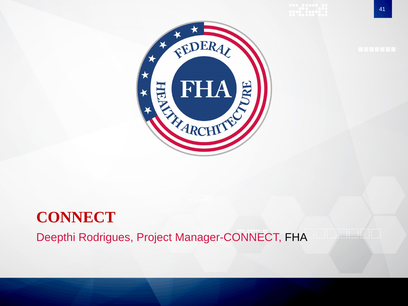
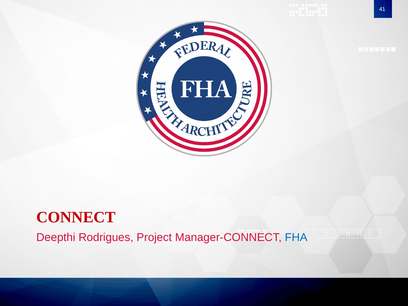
FHA colour: black -> blue (296, 237)
